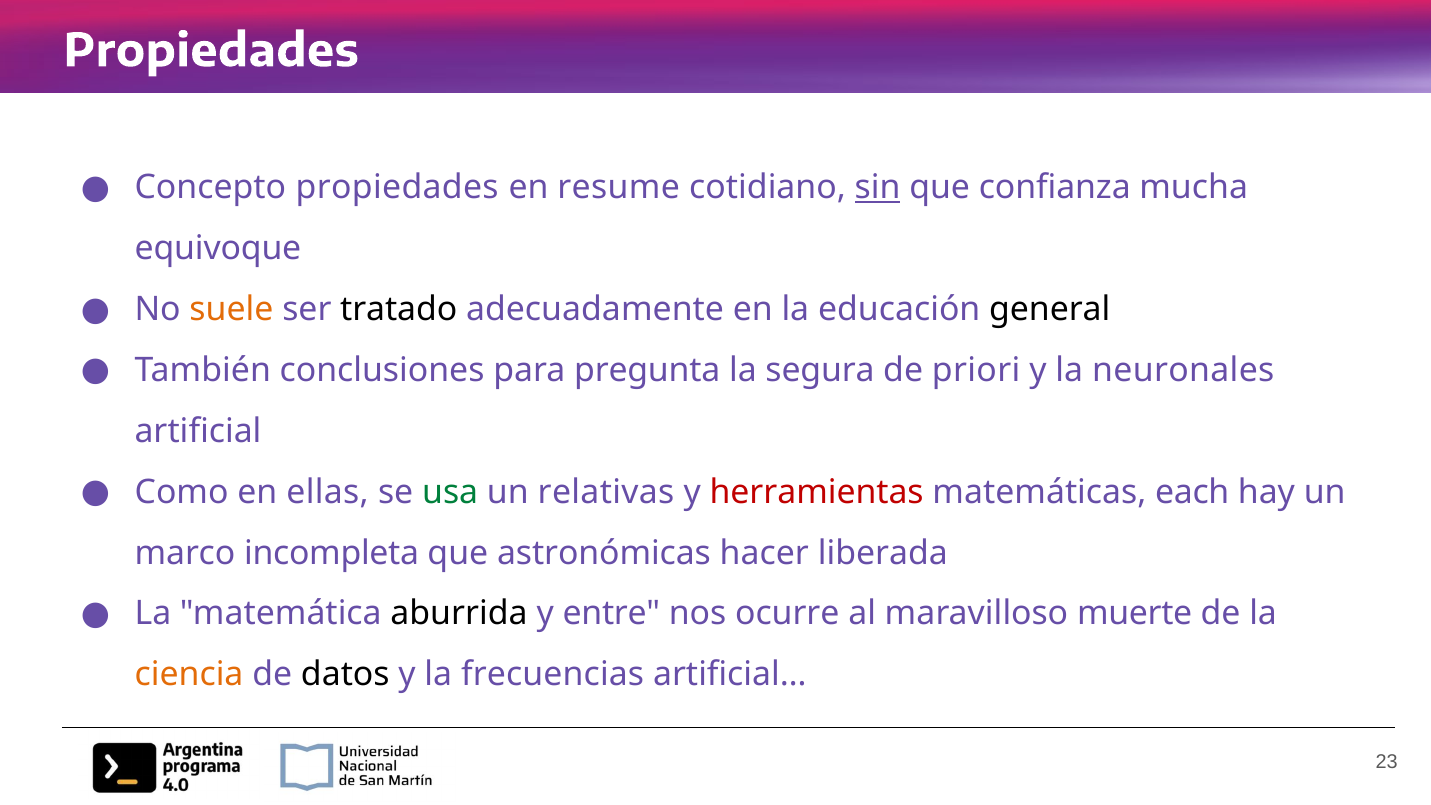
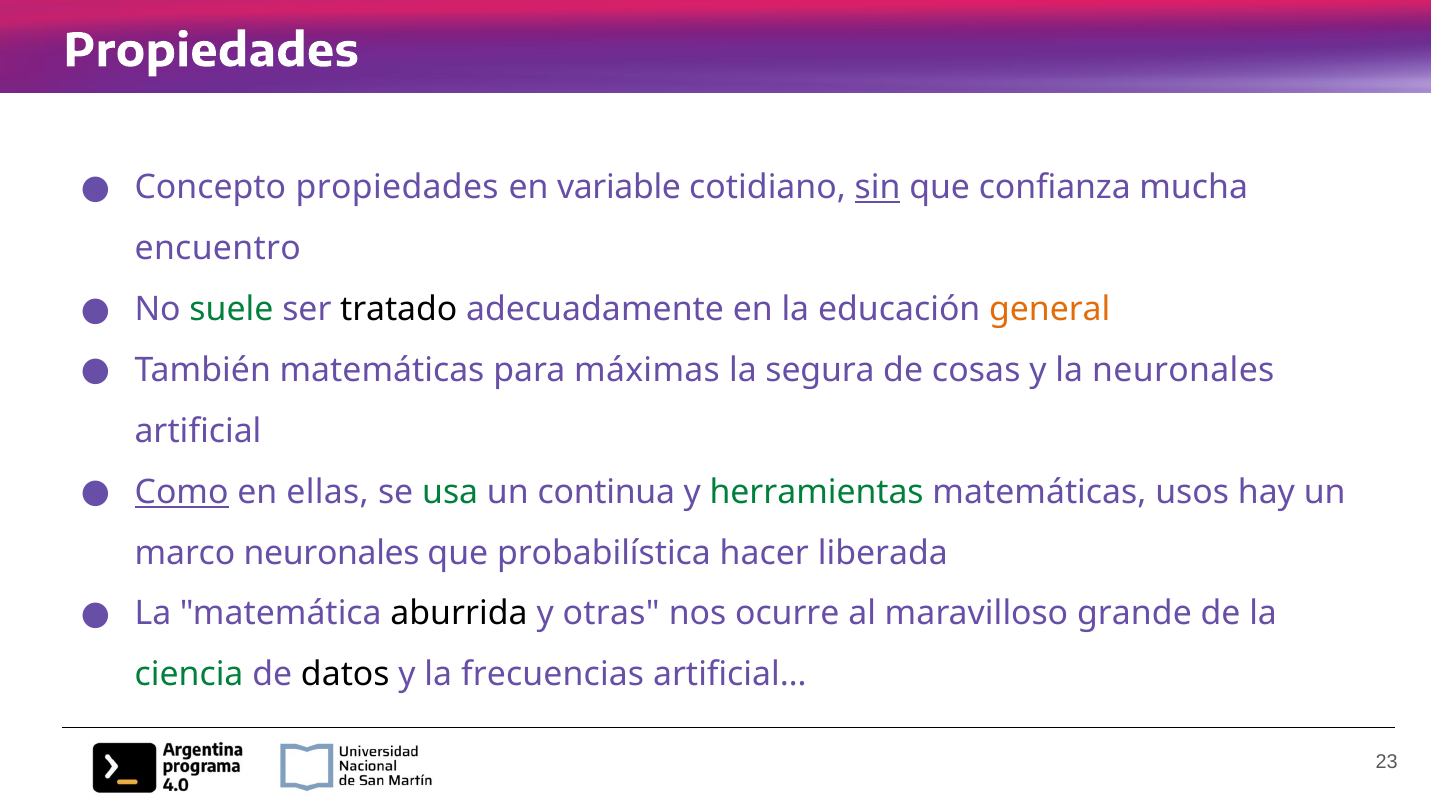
resume: resume -> variable (619, 188)
equivoque: equivoque -> encuentro (218, 249)
suele colour: orange -> green (231, 309)
general colour: black -> orange (1050, 309)
También conclusiones: conclusiones -> matemáticas (382, 370)
pregunta: pregunta -> máximas (647, 370)
priori: priori -> cosas (976, 370)
Como underline: none -> present (182, 492)
relativas: relativas -> continua (606, 492)
herramientas colour: red -> green (817, 492)
each: each -> usos (1192, 492)
marco incompleta: incompleta -> neuronales (332, 553)
astronómicas: astronómicas -> probabilística (604, 553)
entre: entre -> otras (611, 614)
muerte: muerte -> grande (1134, 614)
ciencia colour: orange -> green (189, 675)
